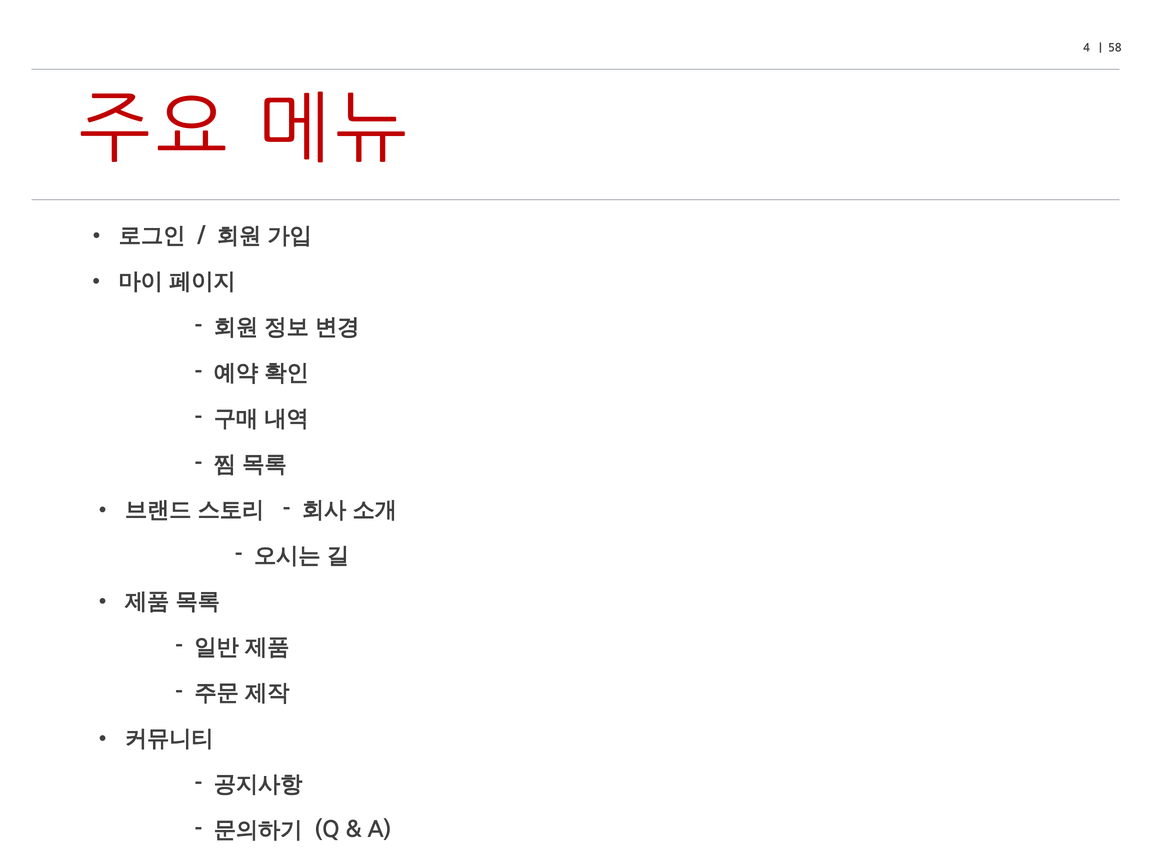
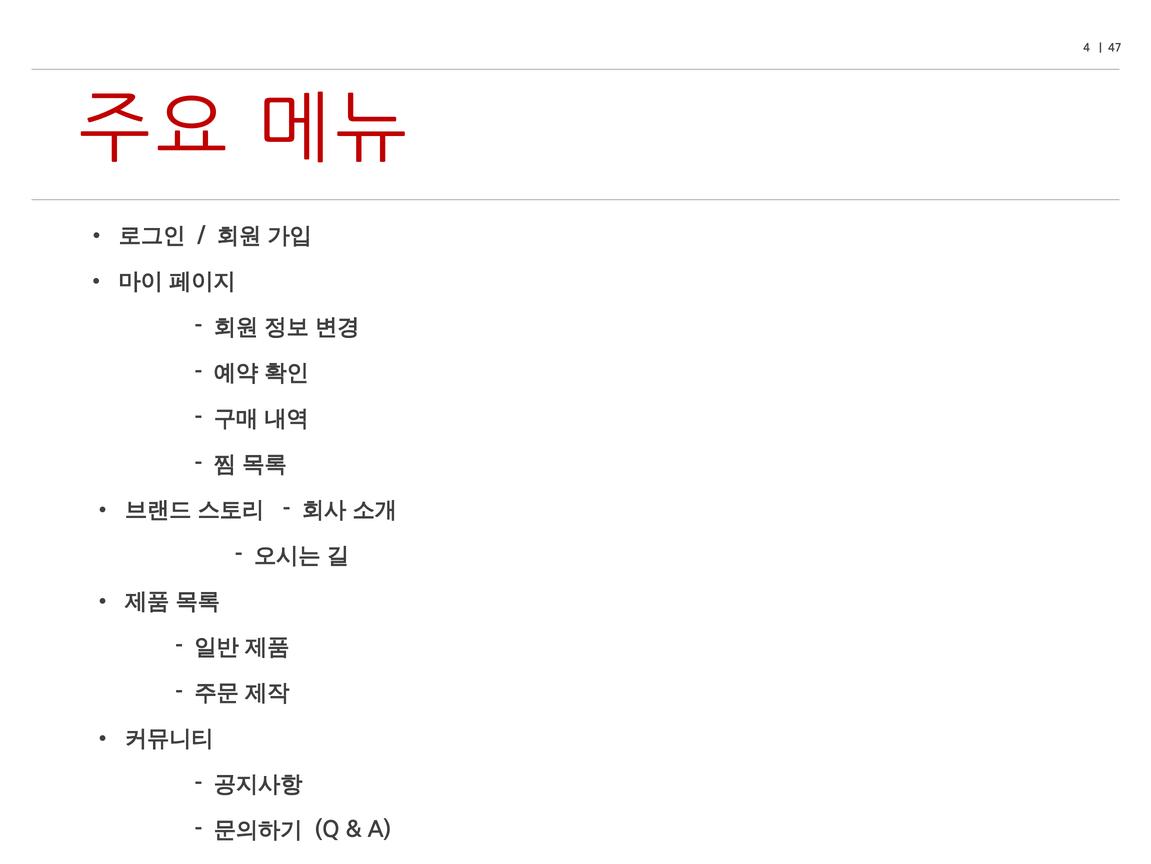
58: 58 -> 47 (1115, 48)
